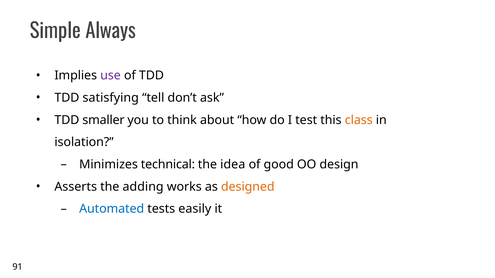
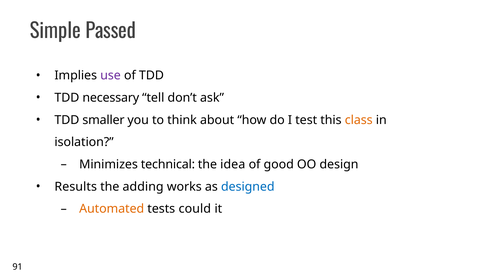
Always: Always -> Passed (111, 31)
satisfying: satisfying -> necessary (111, 98)
Asserts: Asserts -> Results (76, 187)
designed colour: orange -> blue (248, 187)
Automated colour: blue -> orange (112, 209)
easily: easily -> could (195, 209)
